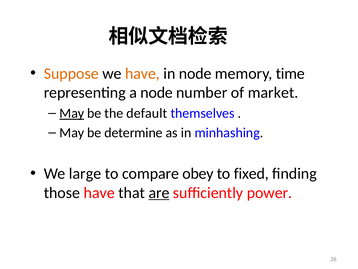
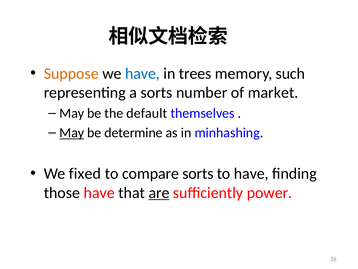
have colour: orange -> blue (142, 73)
in node: node -> trees (195, 73)
time: time -> such (290, 73)
a node: node -> sorts (156, 92)
May underline: present -> none (72, 113)
May underline: none -> present (72, 133)
large: large -> fixed (85, 173)
compare obey: obey -> sorts (198, 173)
to fixed: fixed -> have (251, 173)
